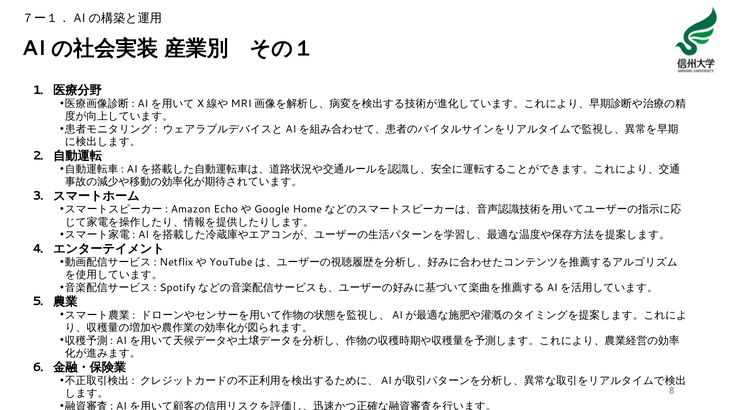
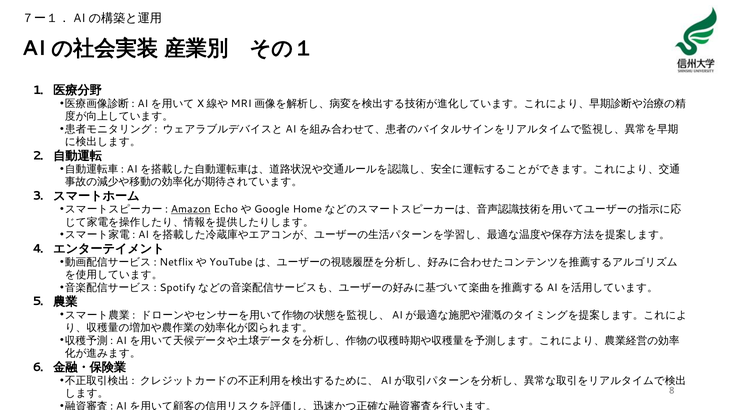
Amazon underline: none -> present (191, 210)
